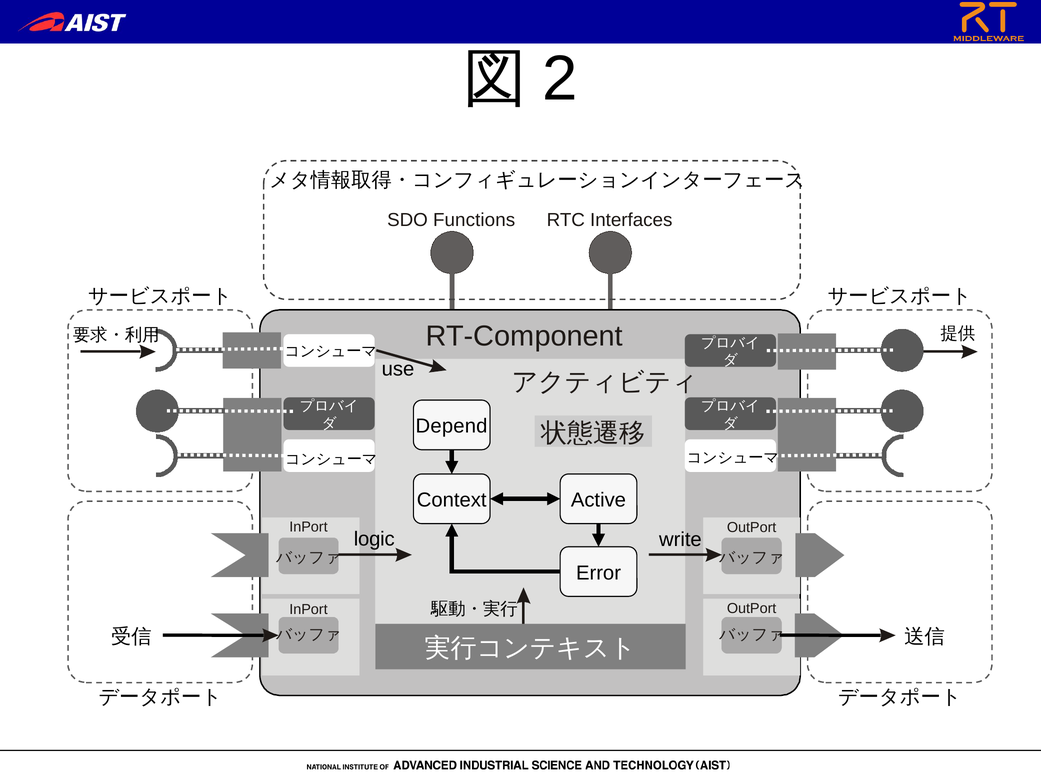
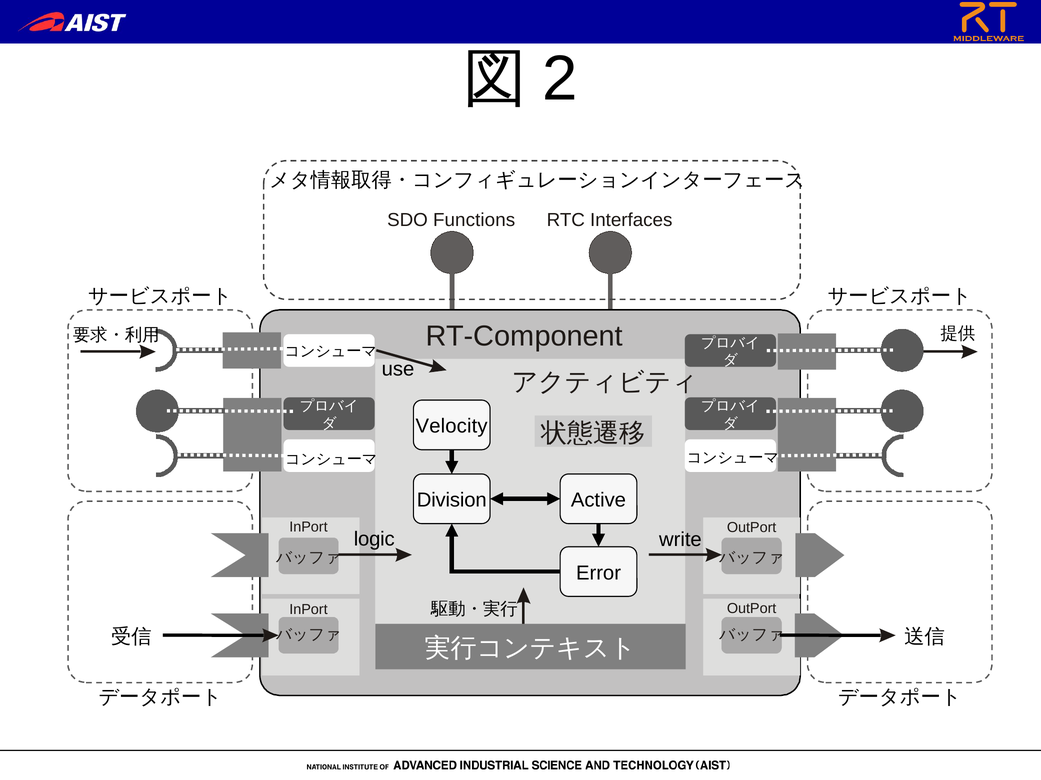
Depend: Depend -> Velocity (452, 427)
Context: Context -> Division (452, 501)
